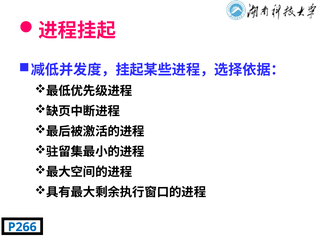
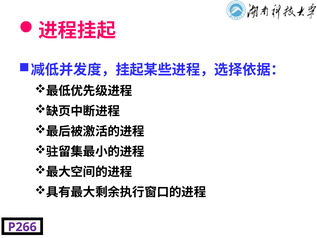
P266 colour: blue -> purple (22, 227)
